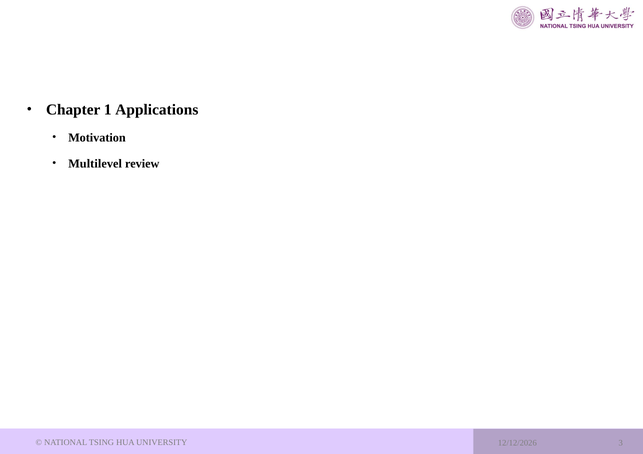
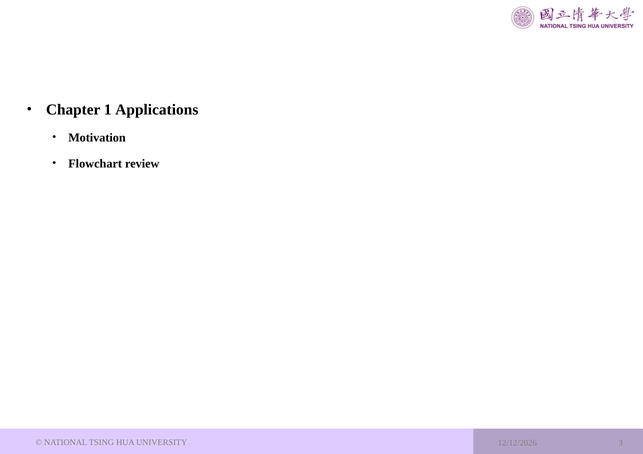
Multilevel: Multilevel -> Flowchart (95, 164)
